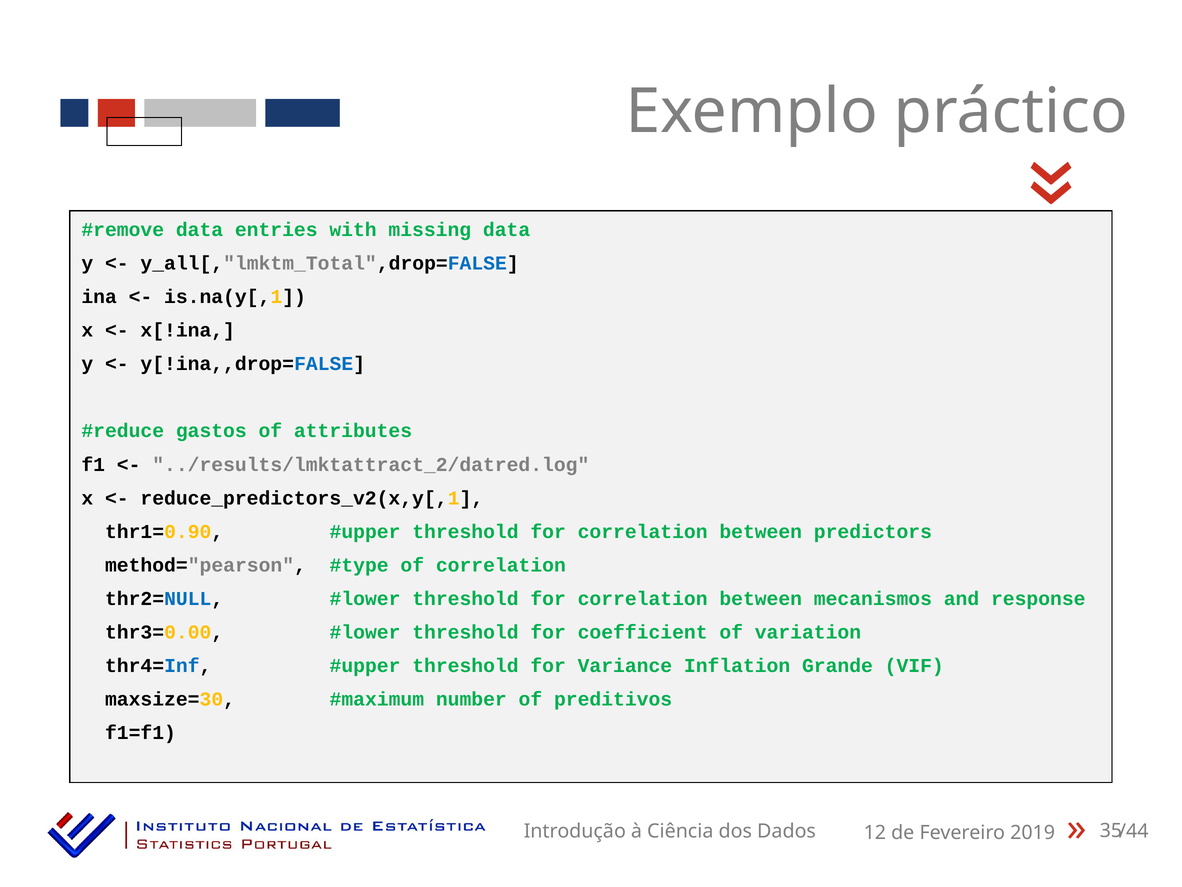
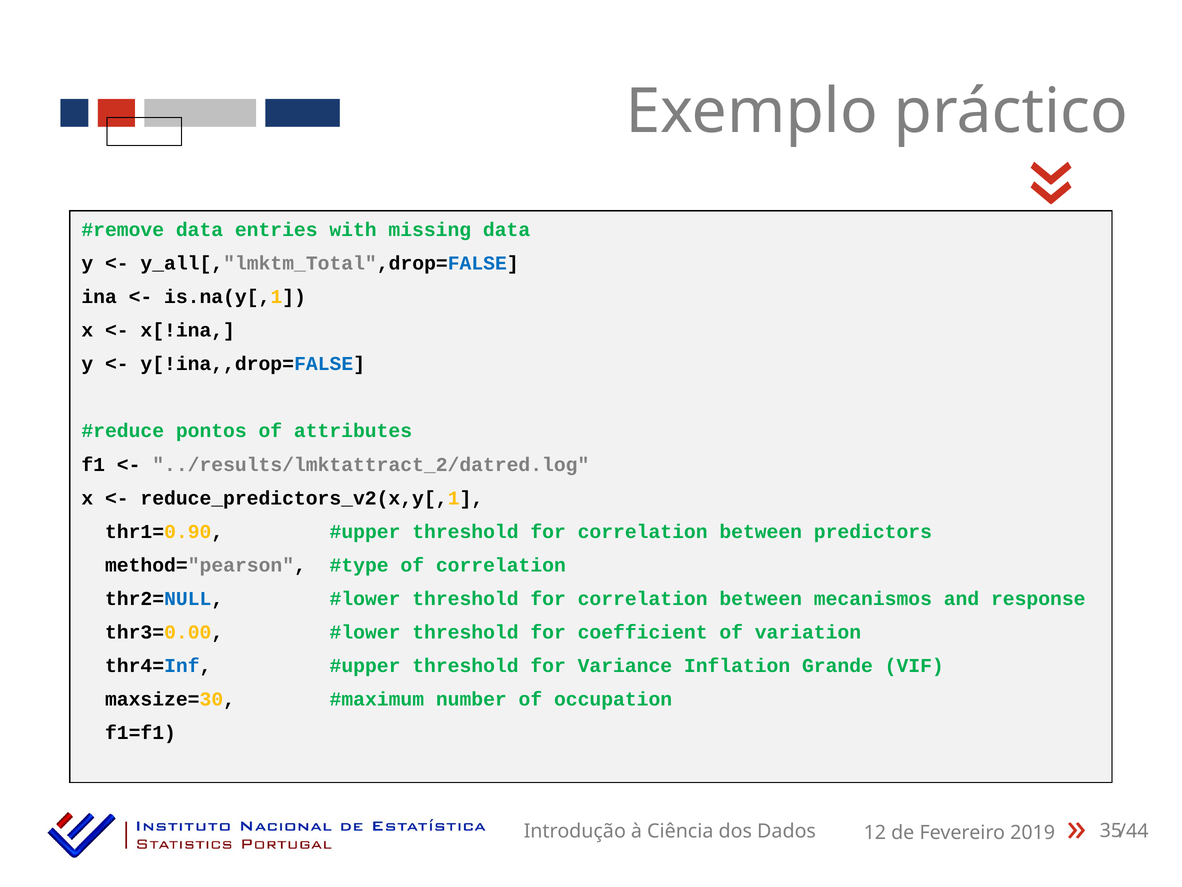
gastos: gastos -> pontos (211, 431)
preditivos: preditivos -> occupation (613, 699)
